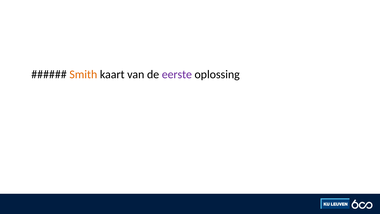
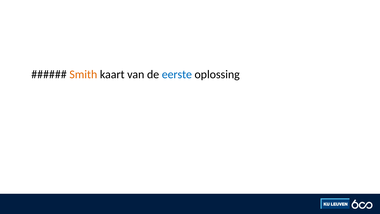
eerste colour: purple -> blue (177, 74)
